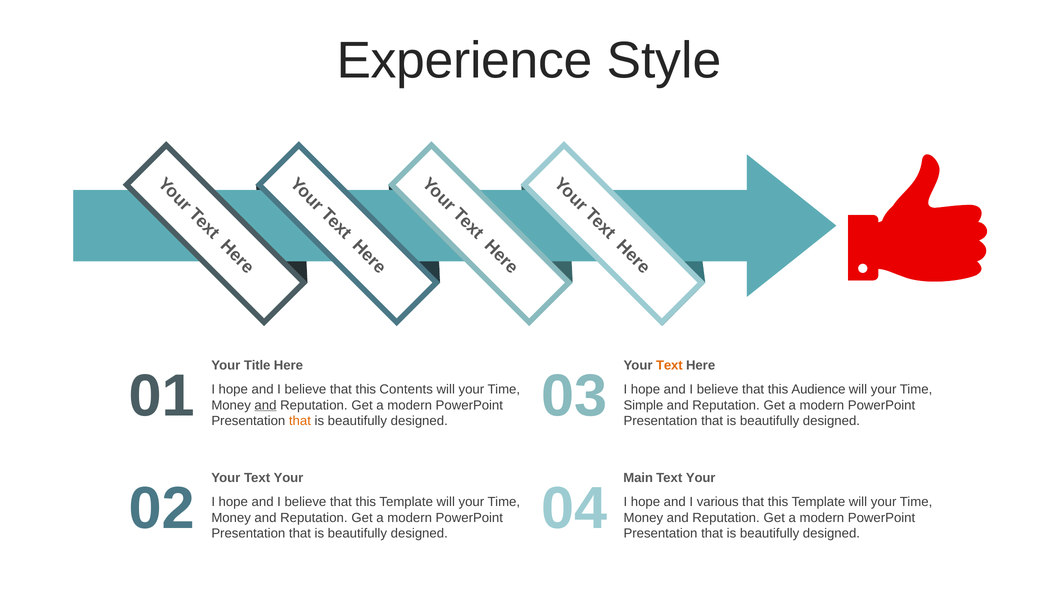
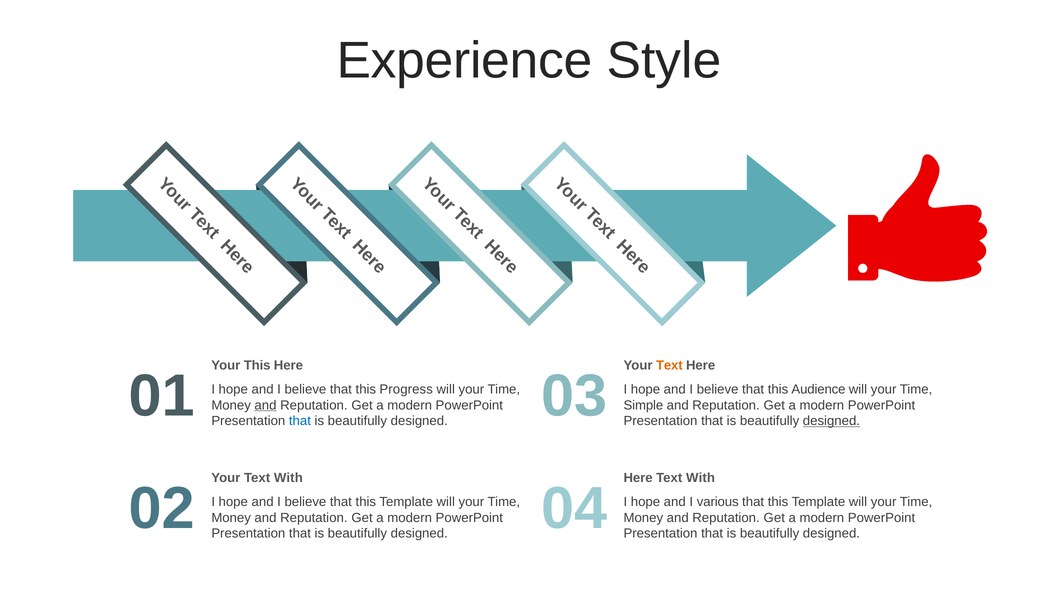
Your Title: Title -> This (257, 365)
Contents: Contents -> Progress (406, 389)
that colour: orange -> blue (300, 421)
designed underline: none -> present (831, 421)
Your Text Your: Your -> With (288, 478)
Main: Main -> Here (638, 478)
Your: Your -> With (701, 478)
